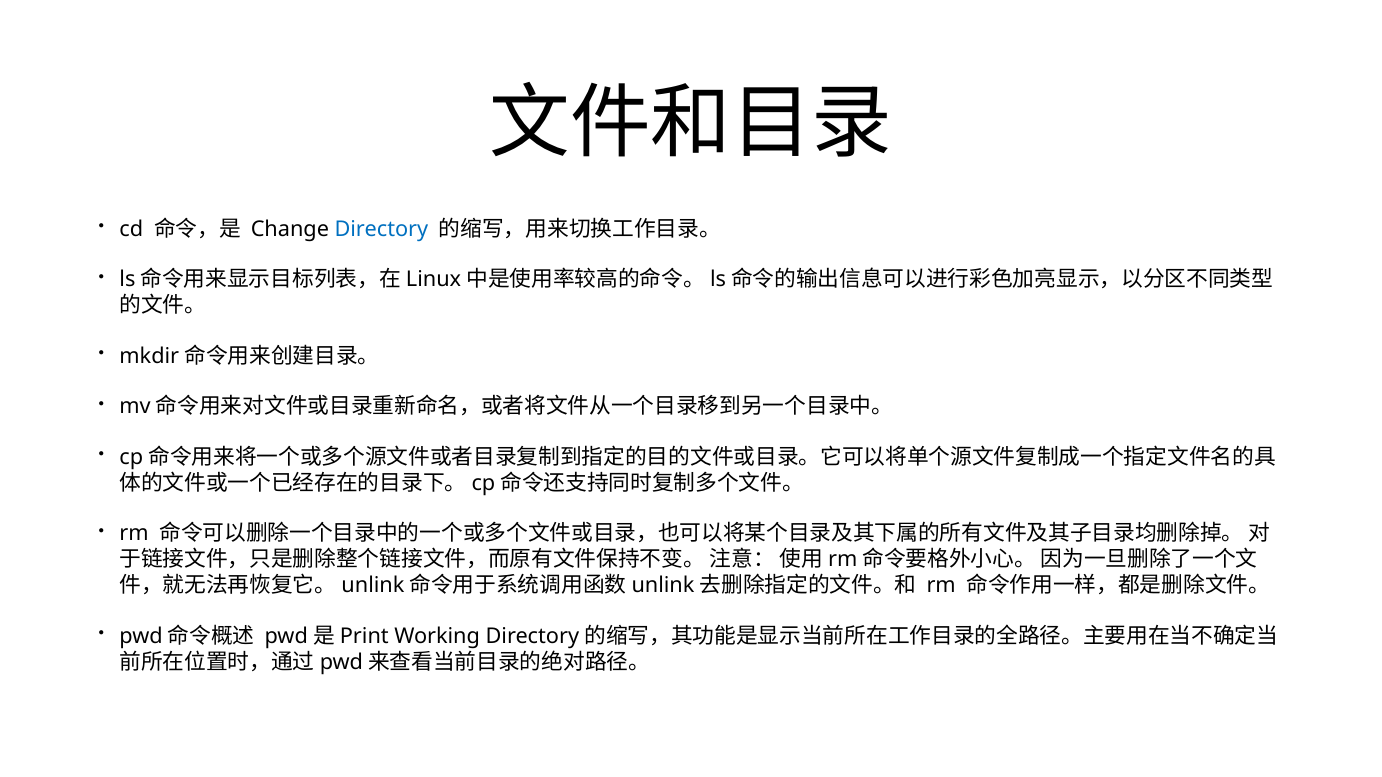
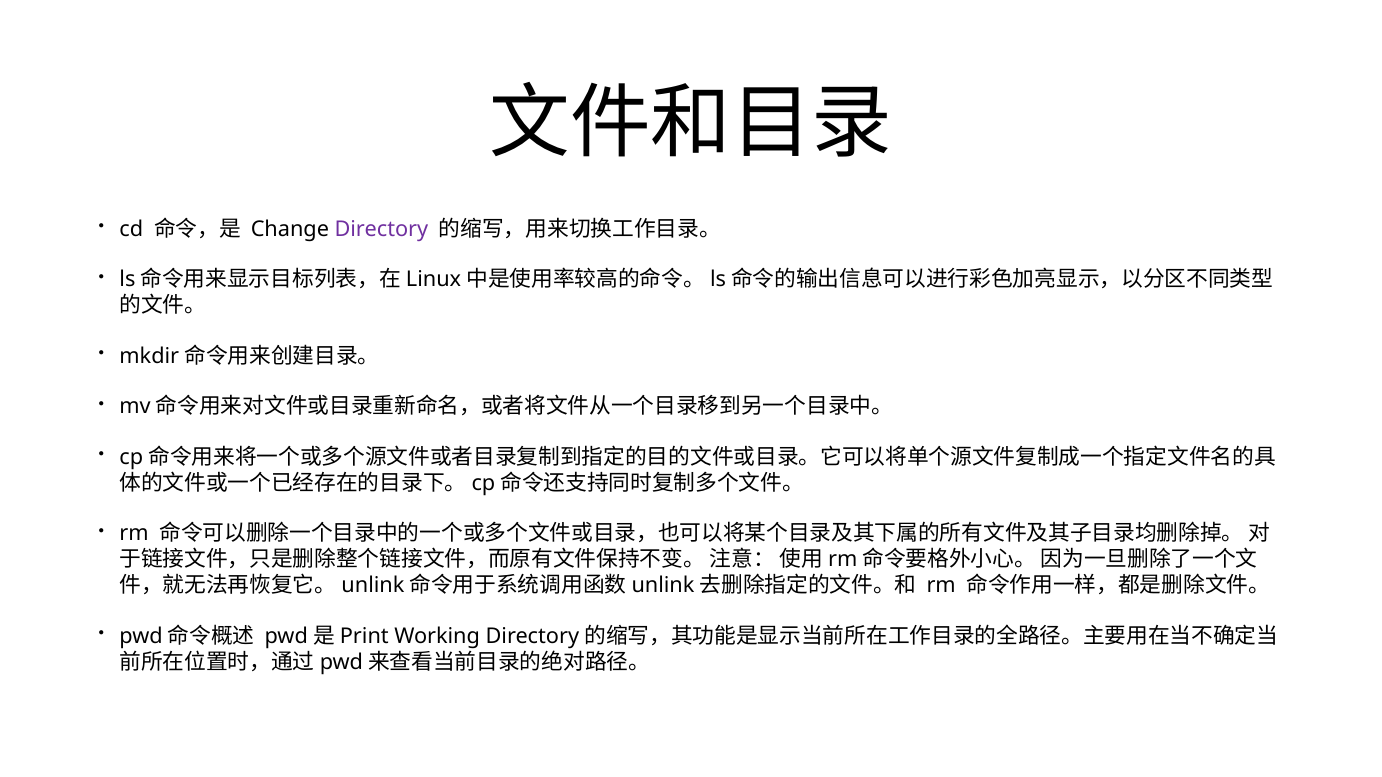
Directory colour: blue -> purple (381, 229)
